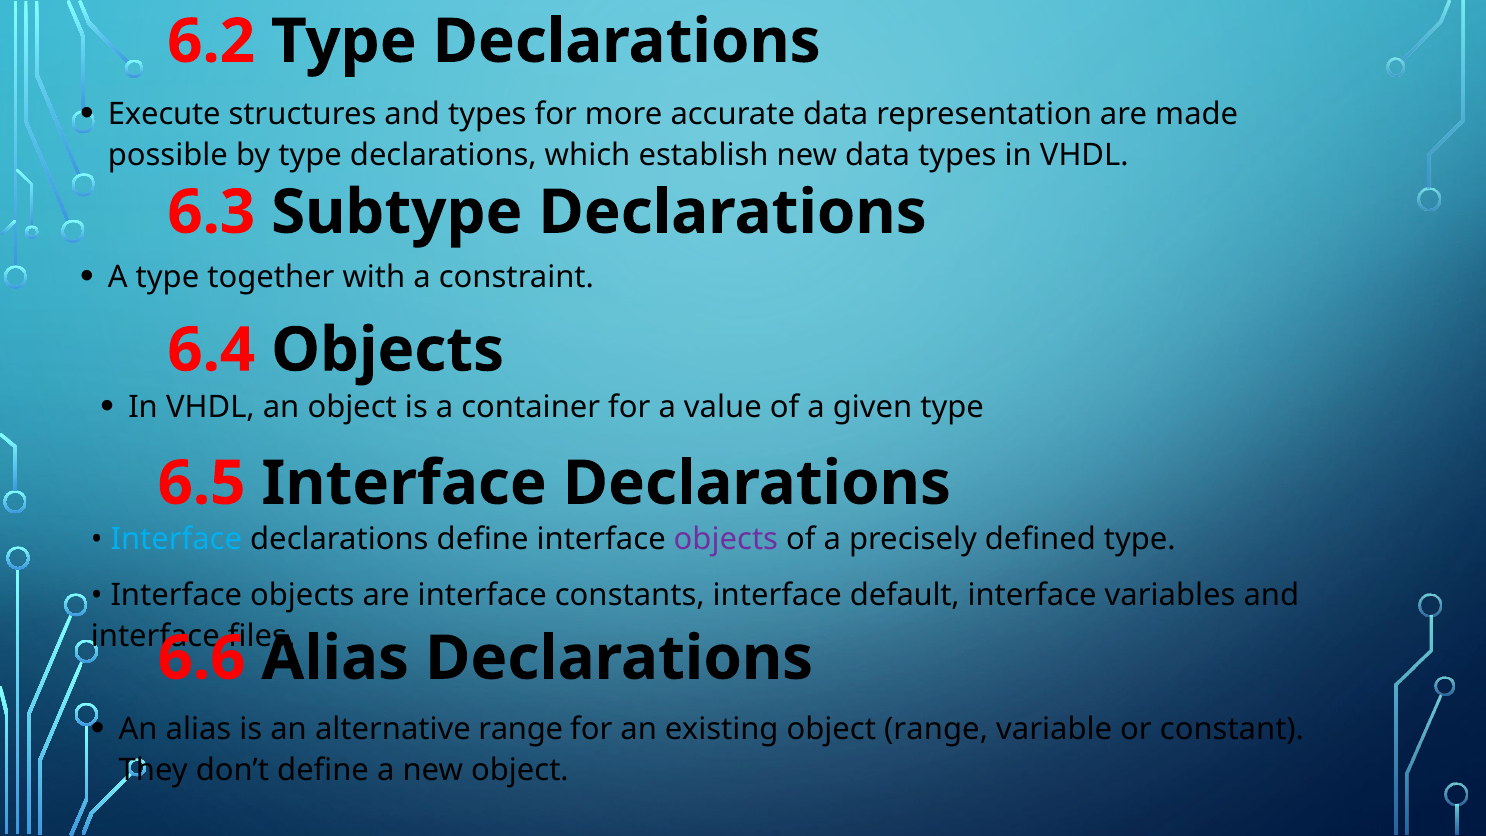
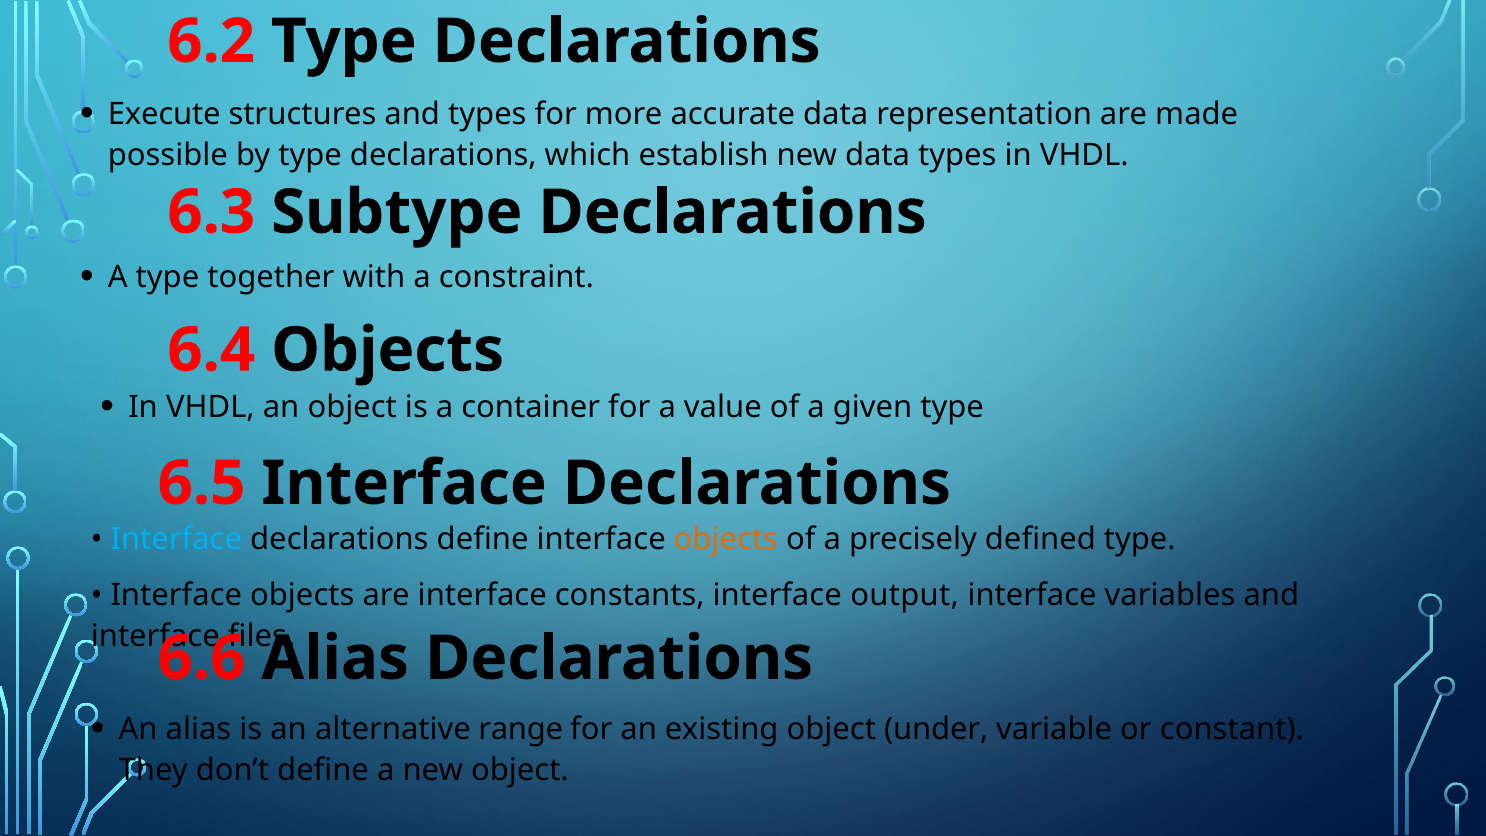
objects colour: purple -> orange (726, 539)
default: default -> output (905, 595)
object range: range -> under (936, 730)
